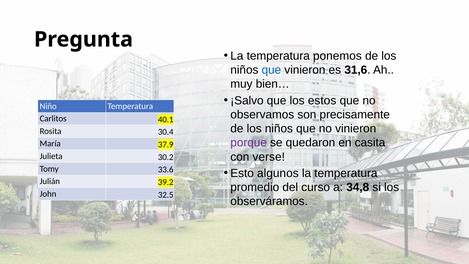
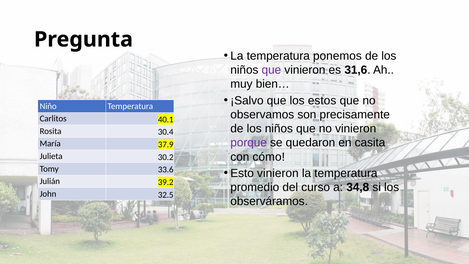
que colour: blue -> purple (271, 70)
verse: verse -> cómo (269, 157)
Esto algunos: algunos -> vinieron (278, 173)
